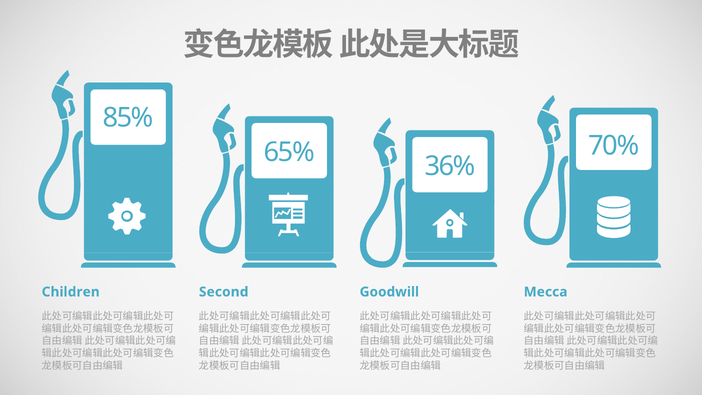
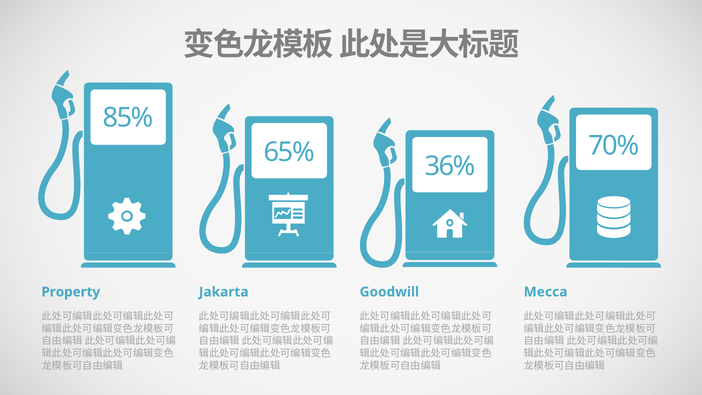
Children: Children -> Property (71, 292)
Second: Second -> Jakarta (224, 292)
